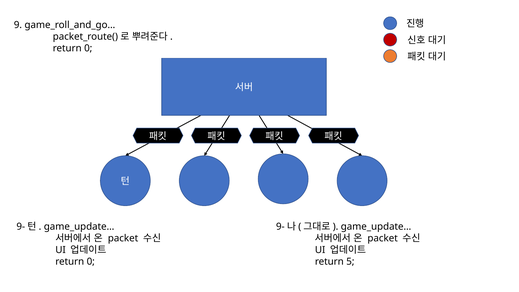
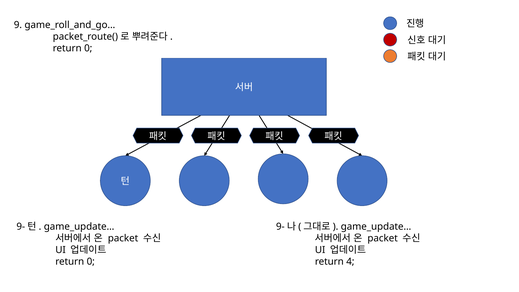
5: 5 -> 4 (350, 261)
